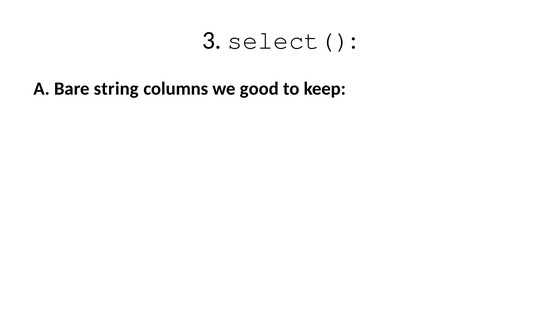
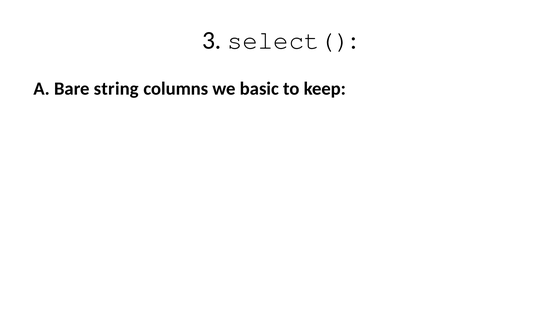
good: good -> basic (259, 89)
